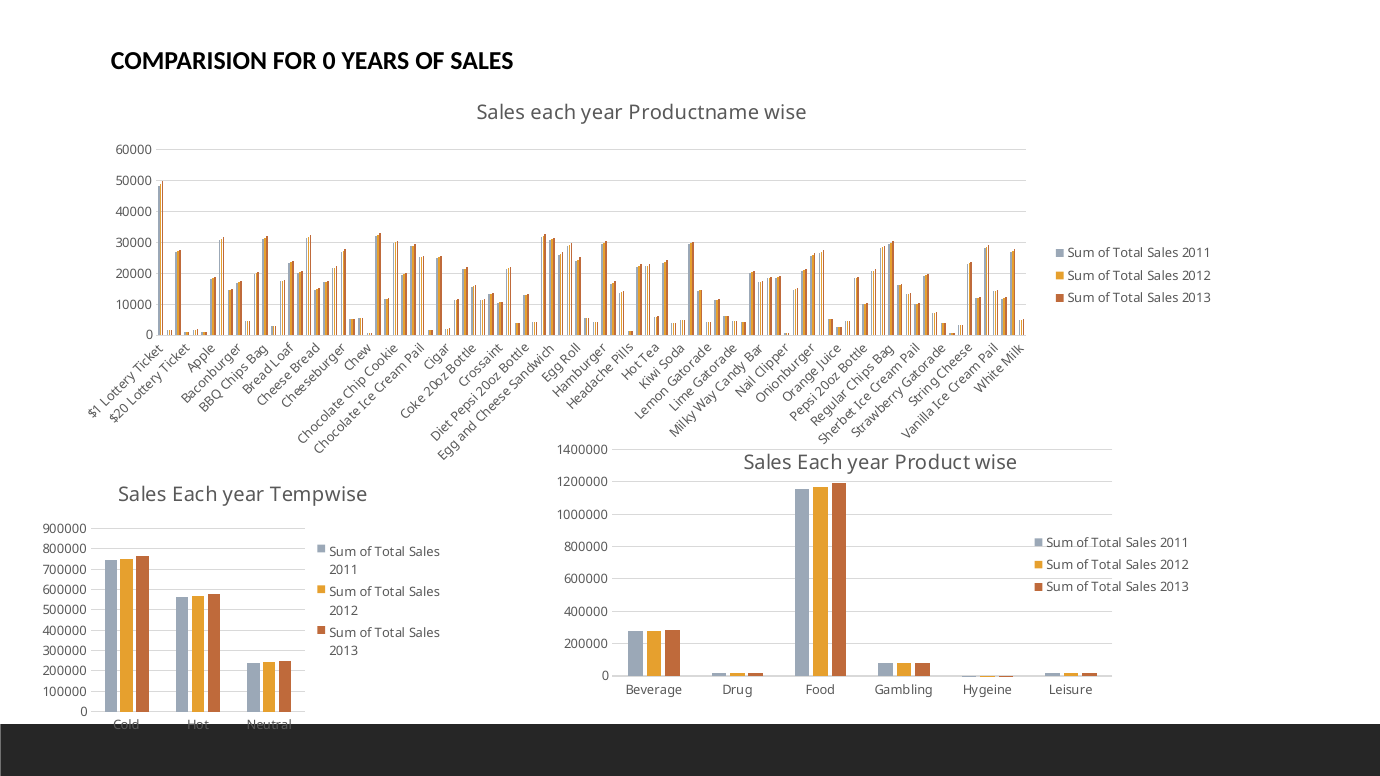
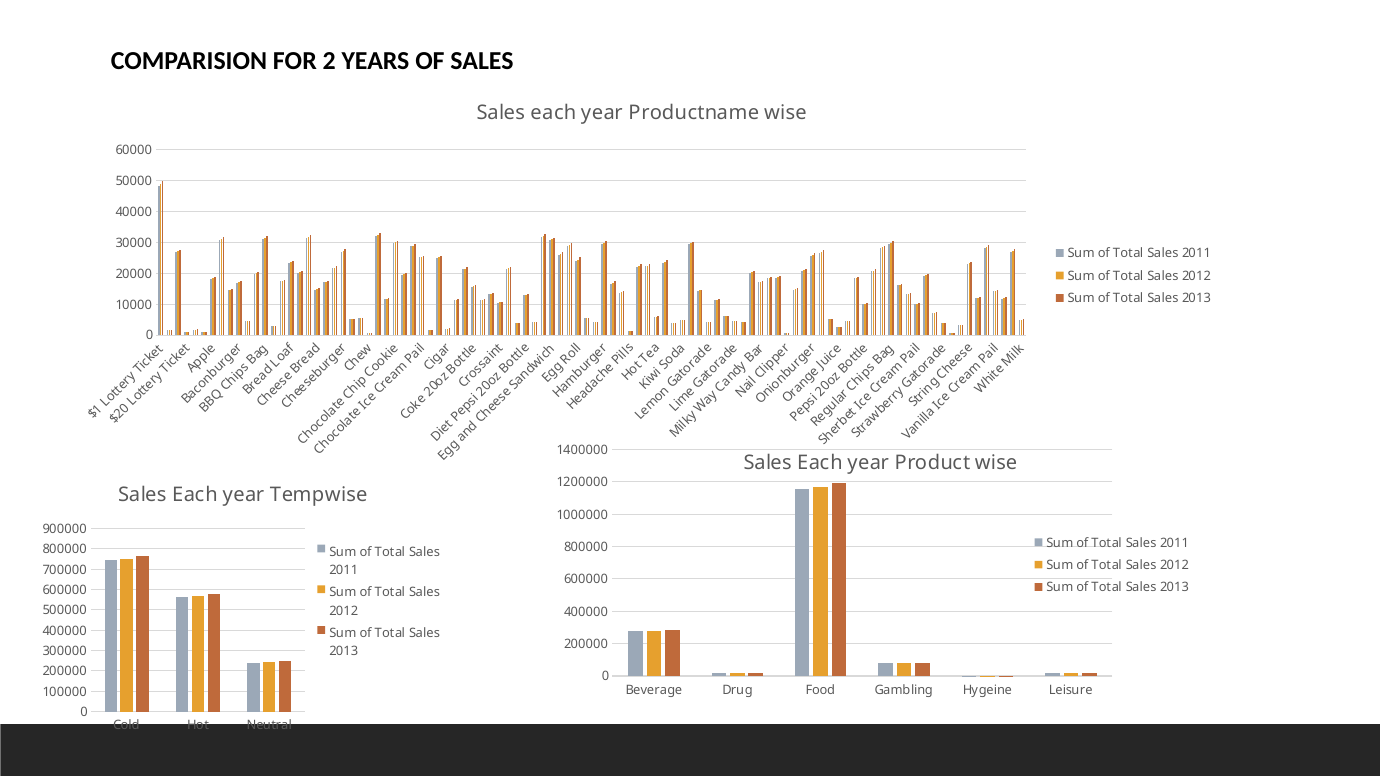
FOR 0: 0 -> 2 (329, 61)
